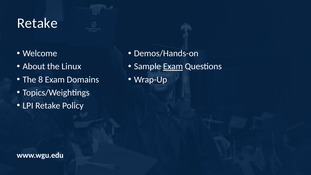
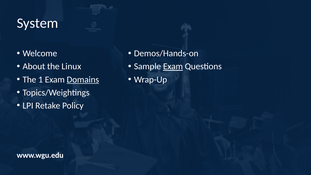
Retake: Retake -> System (37, 23)
8: 8 -> 1 (41, 79)
Domains underline: none -> present (83, 79)
